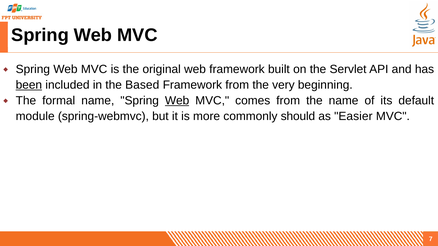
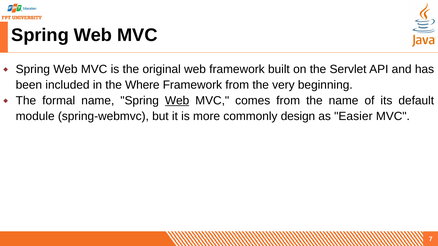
been underline: present -> none (29, 85)
Based: Based -> Where (142, 85)
should: should -> design (298, 116)
